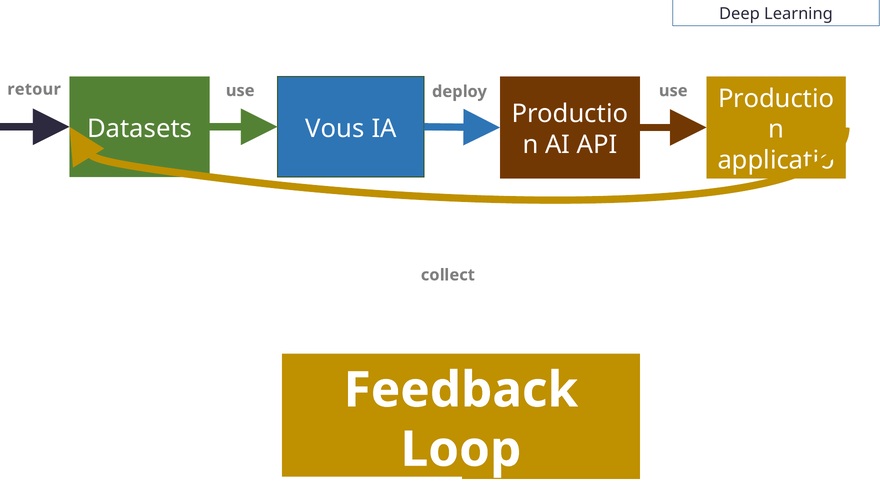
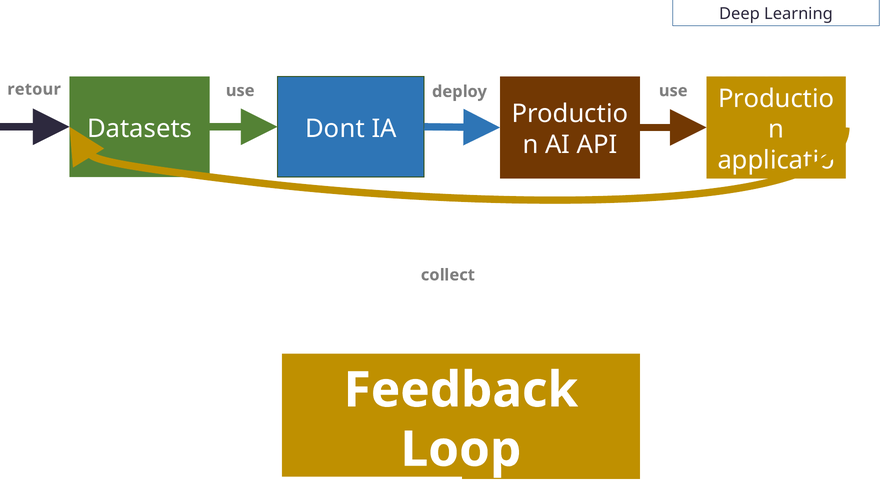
Vous: Vous -> Dont (335, 129)
